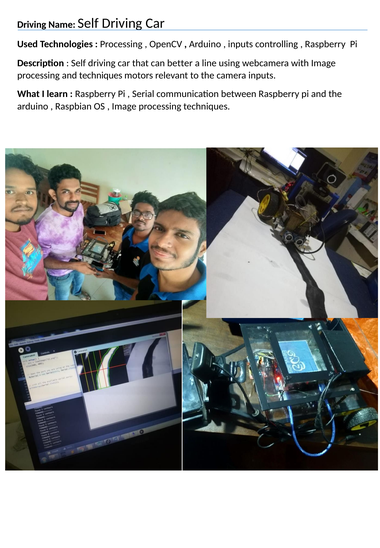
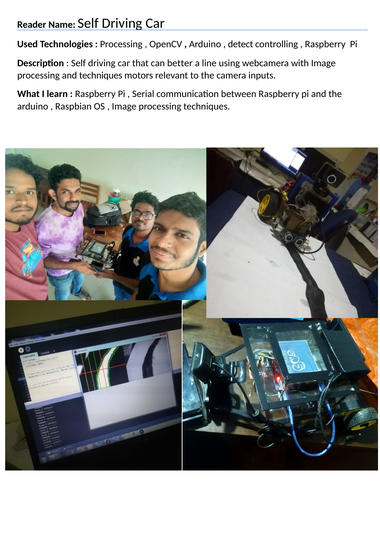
Driving: Driving -> Reader (32, 25)
inputs: inputs -> detect (241, 44)
